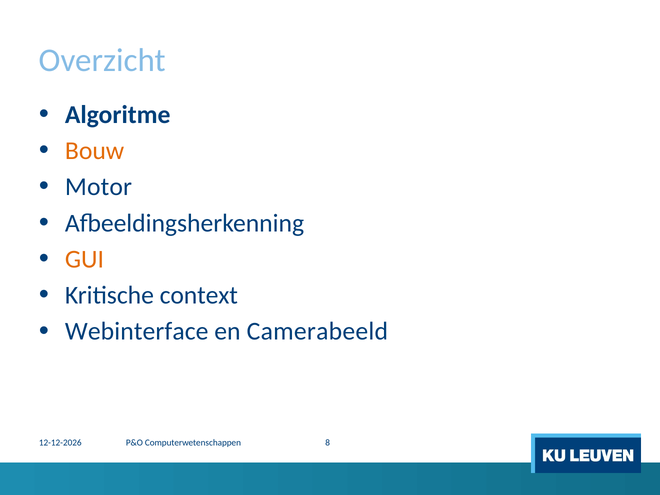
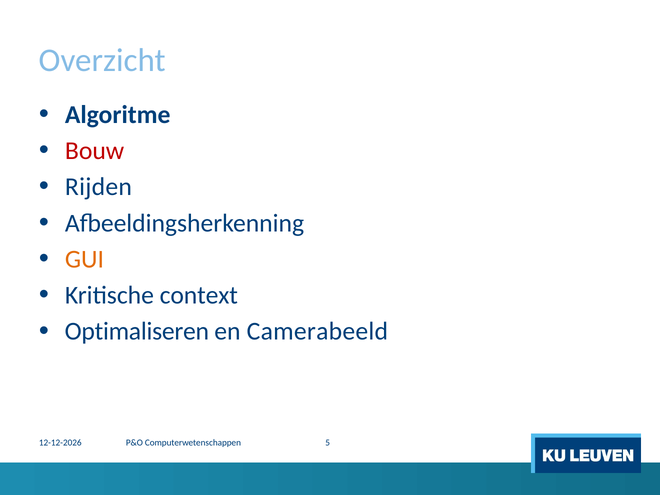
Bouw colour: orange -> red (95, 151)
Motor: Motor -> Rijden (98, 187)
Webinterface: Webinterface -> Optimaliseren (137, 332)
8: 8 -> 5 (328, 443)
